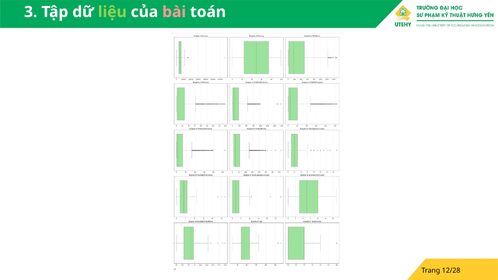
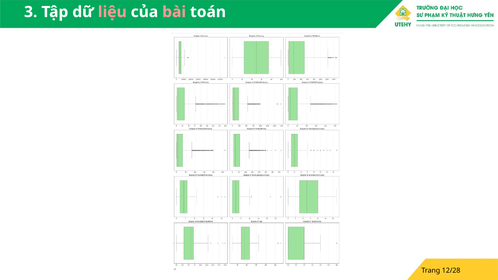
liệu colour: light green -> pink (112, 12)
